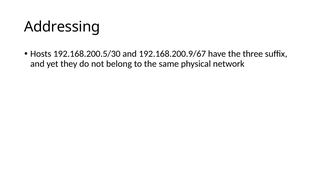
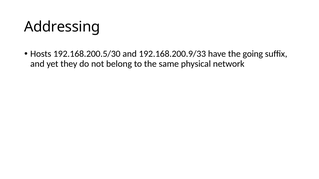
192.168.200.9/67: 192.168.200.9/67 -> 192.168.200.9/33 (172, 54)
three: three -> going (253, 54)
